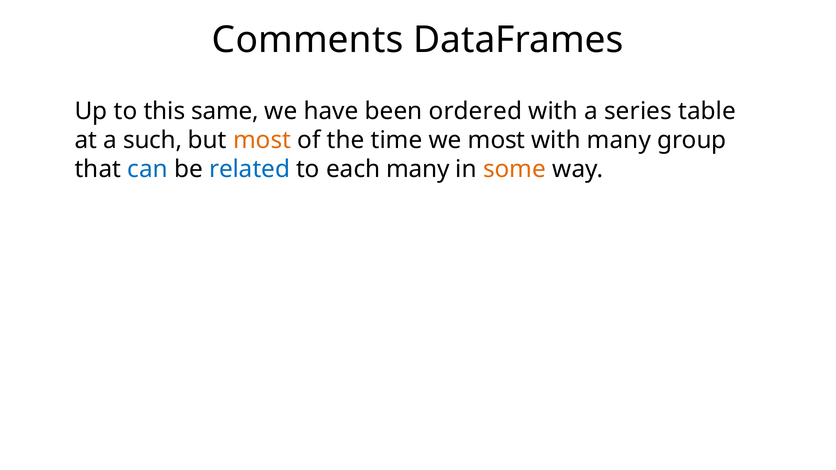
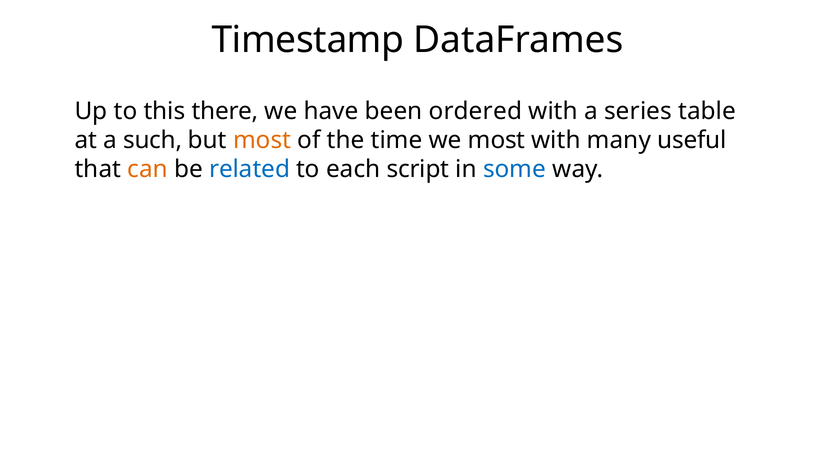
Comments: Comments -> Timestamp (308, 40)
same: same -> there (225, 111)
group: group -> useful (692, 140)
can colour: blue -> orange (148, 170)
each many: many -> script (418, 170)
some colour: orange -> blue (515, 170)
